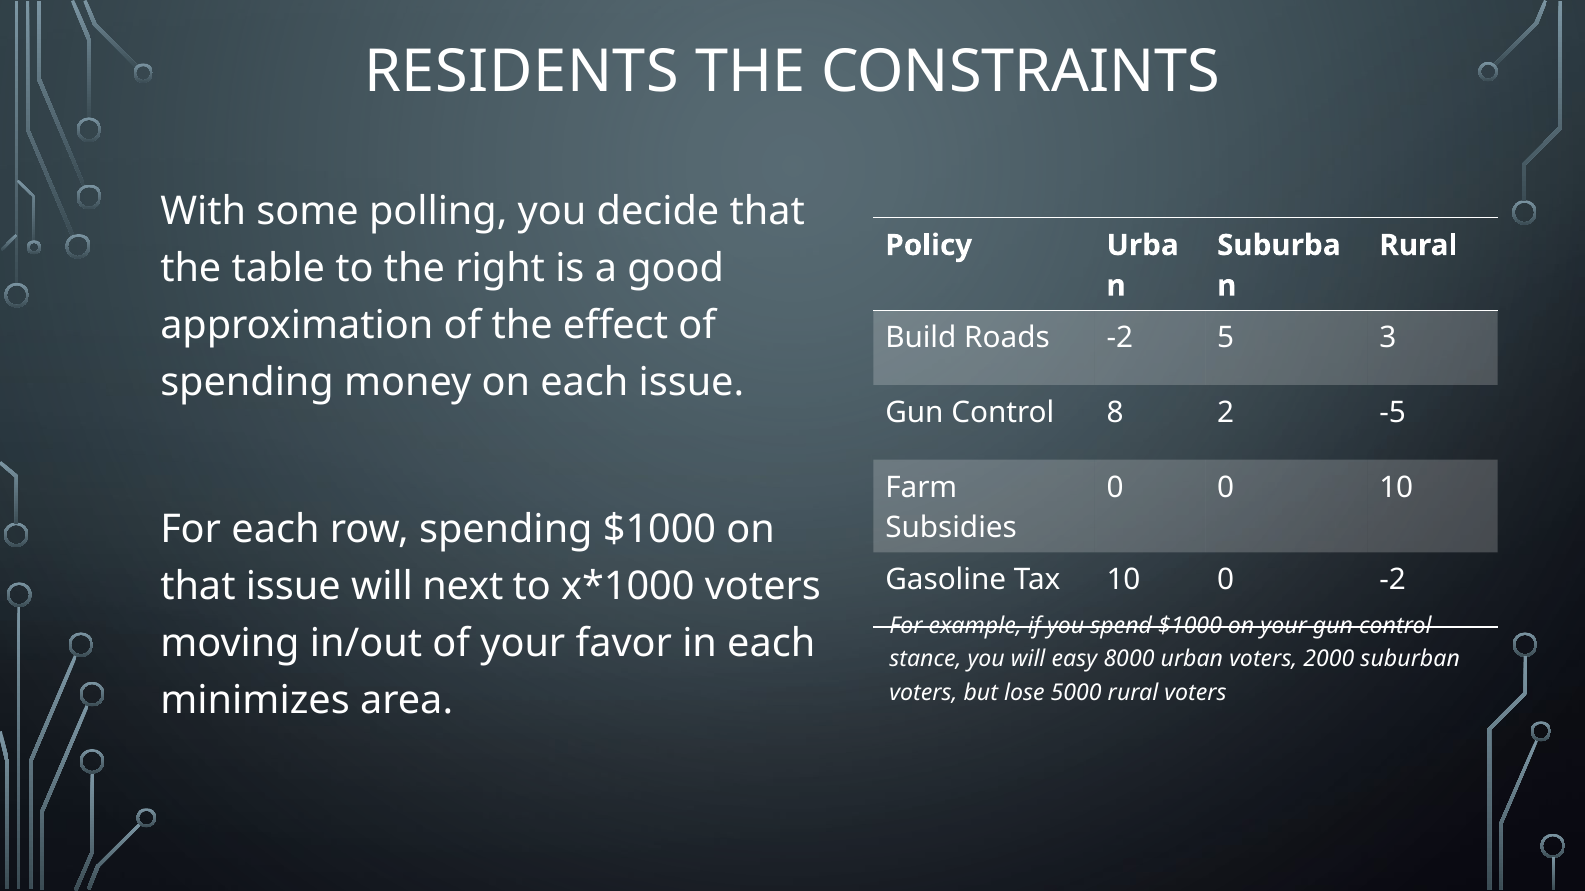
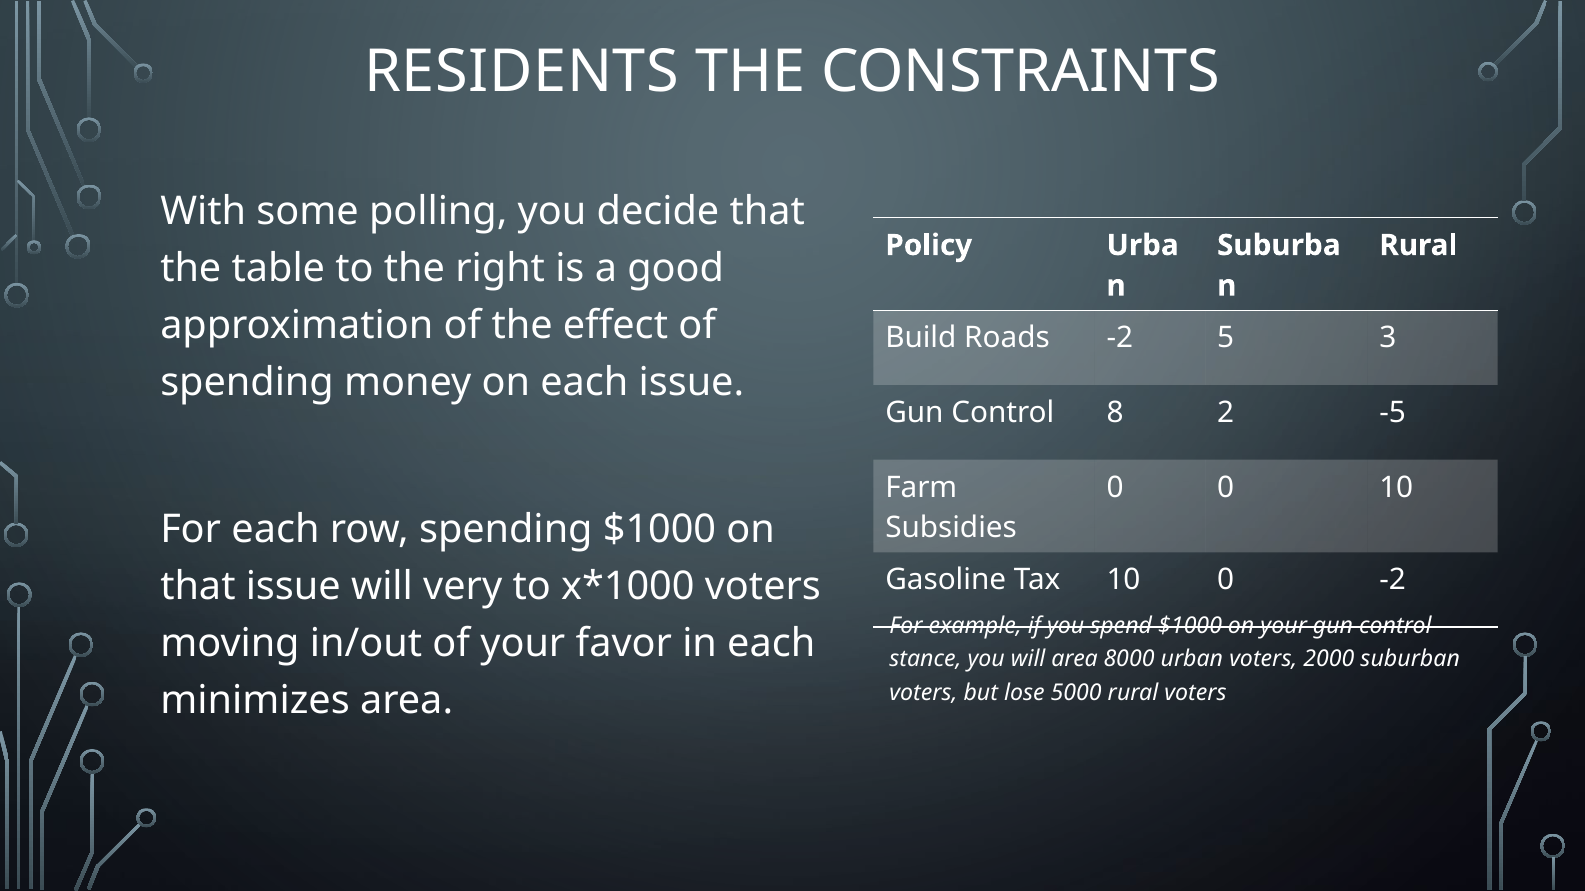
next: next -> very (463, 587)
will easy: easy -> area (1075, 660)
